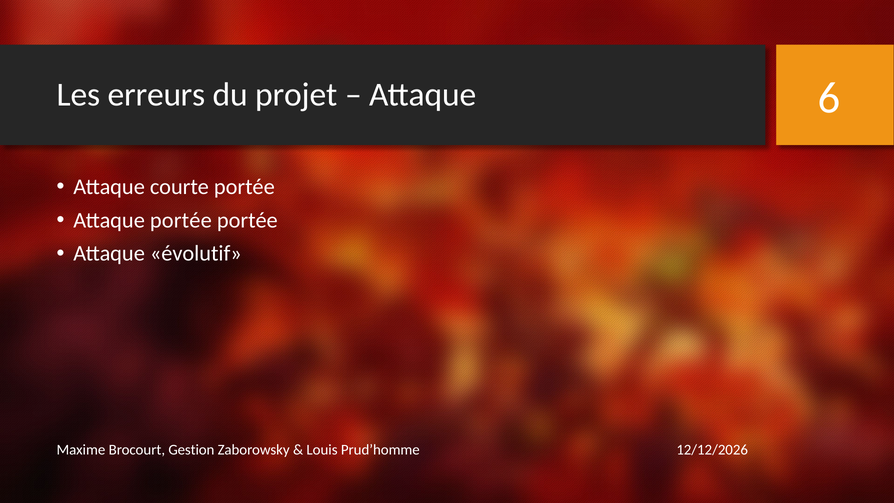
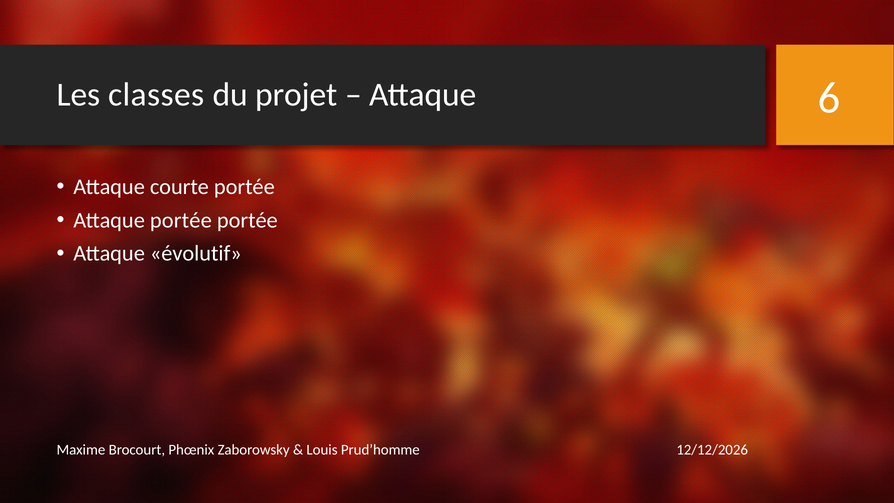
erreurs: erreurs -> classes (156, 95)
Gestion: Gestion -> Phœnix (191, 449)
